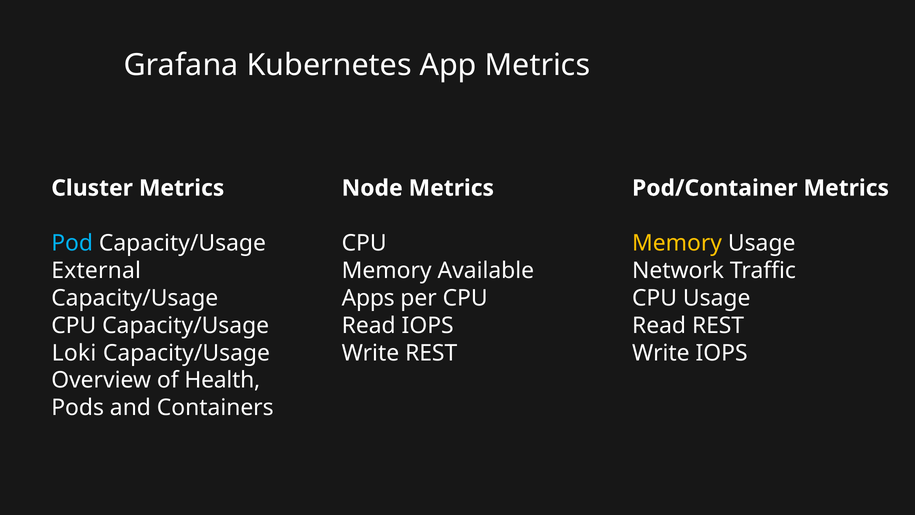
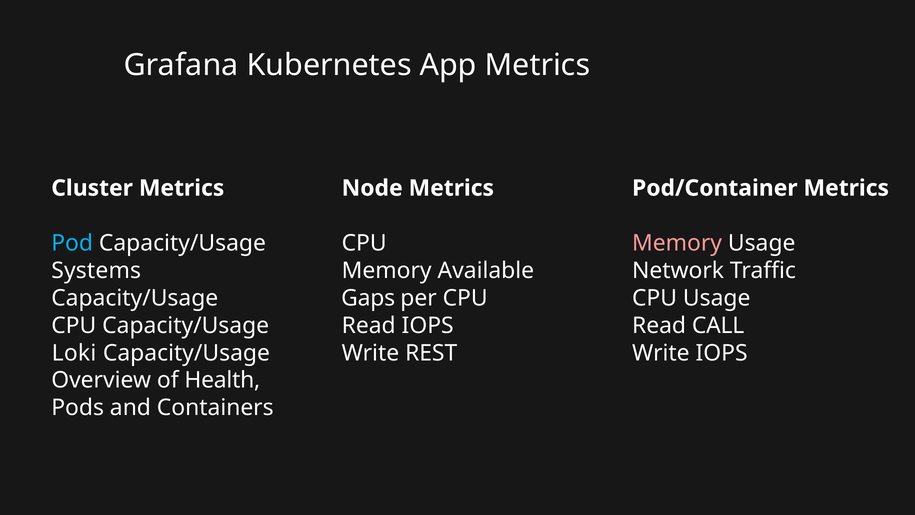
Memory colour: yellow -> pink (677, 243)
External: External -> Systems (96, 270)
Apps: Apps -> Gaps (368, 298)
Read REST: REST -> CALL (718, 325)
